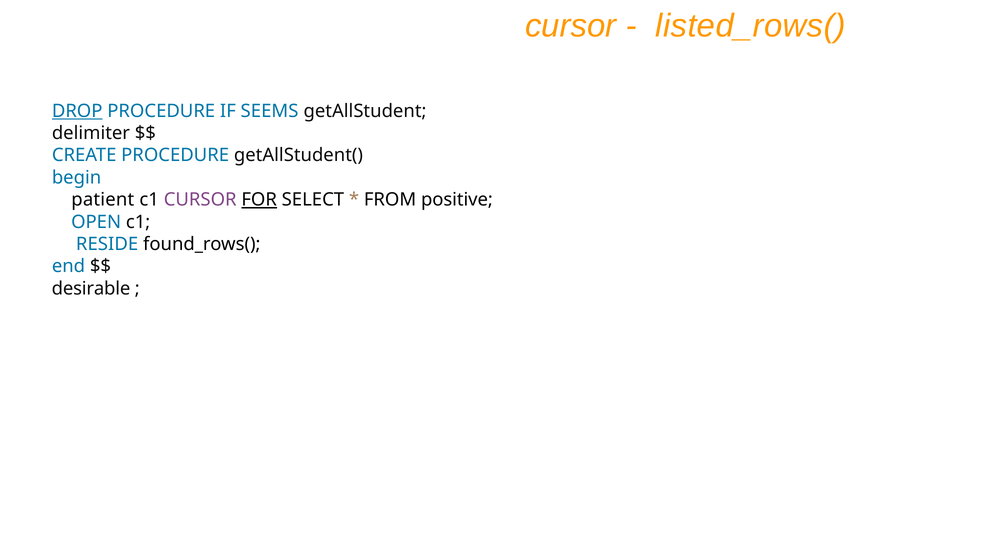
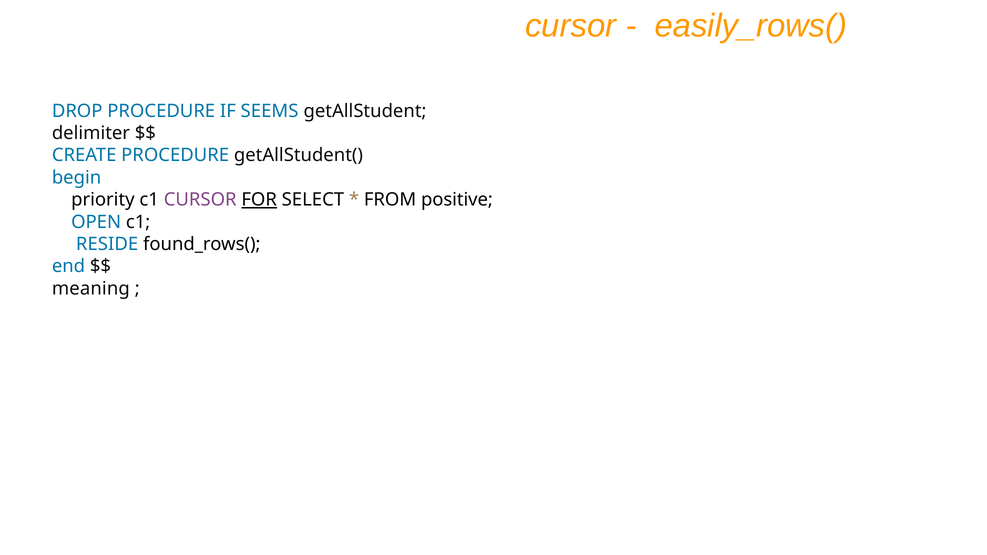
listed_rows(: listed_rows( -> easily_rows( (751, 26)
DROP underline: present -> none (77, 111)
patient: patient -> priority (103, 200)
desirable: desirable -> meaning (91, 289)
